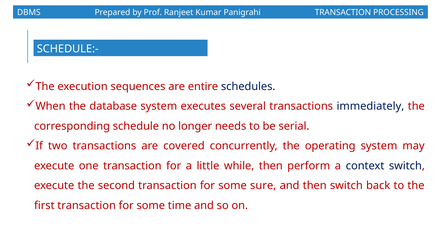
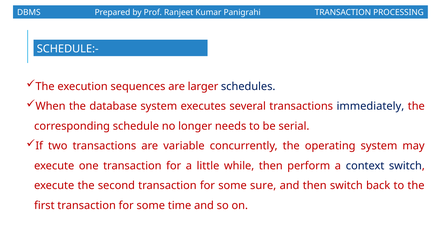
entire: entire -> larger (203, 86)
covered: covered -> variable (184, 146)
